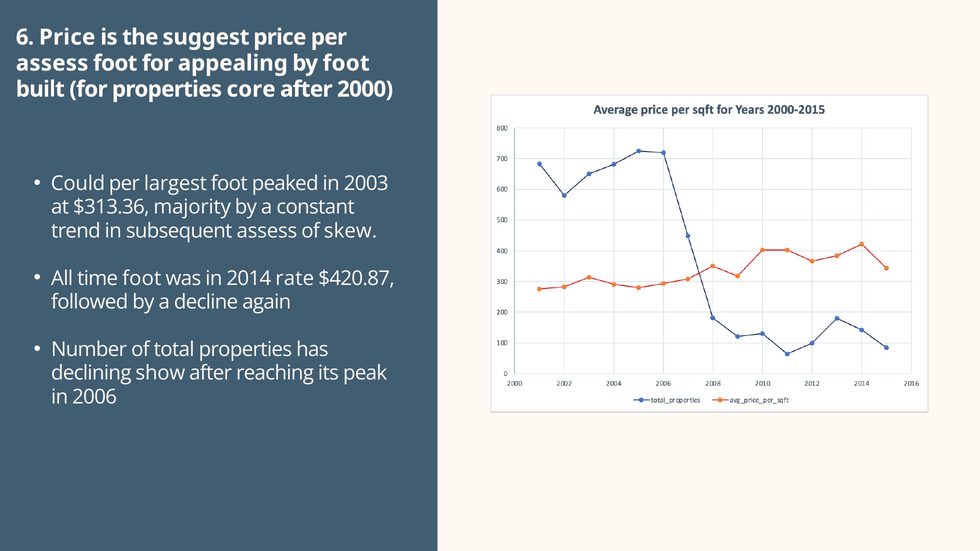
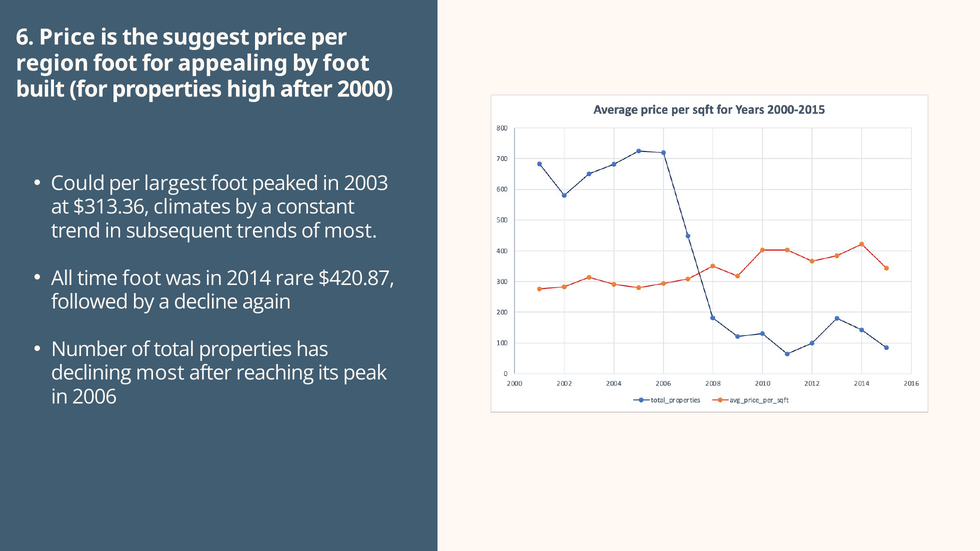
assess: assess -> region (52, 63)
core: core -> high (251, 89)
majority: majority -> climates (192, 207)
subsequent assess: assess -> trends (267, 231)
of skew: skew -> most (351, 231)
rate: rate -> rare (295, 279)
declining show: show -> most (160, 373)
